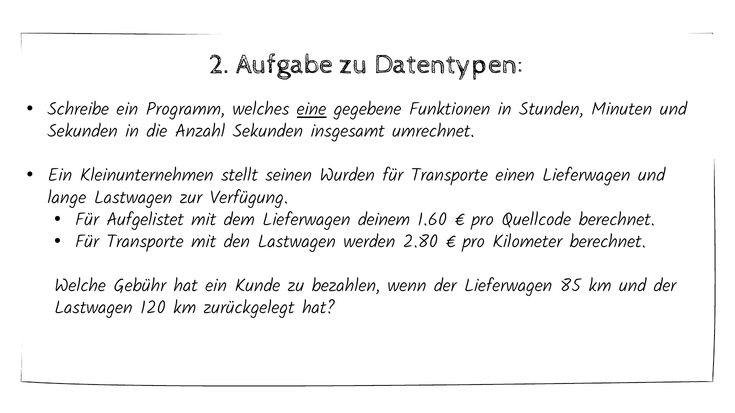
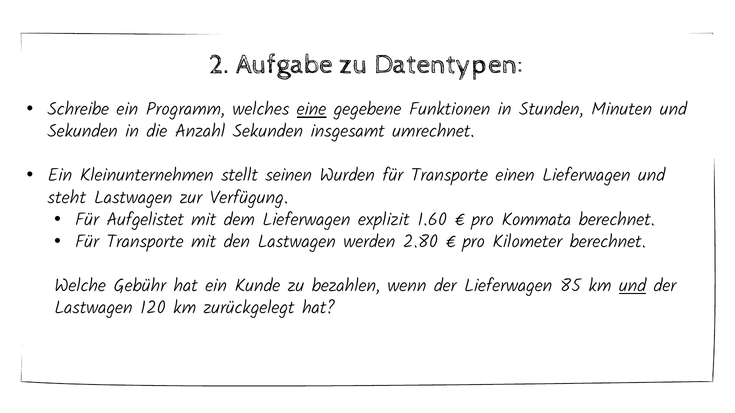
lange: lange -> steht (67, 198)
deinem: deinem -> explizit (384, 220)
Quellcode: Quellcode -> Kommata (536, 220)
und underline: none -> present (633, 286)
